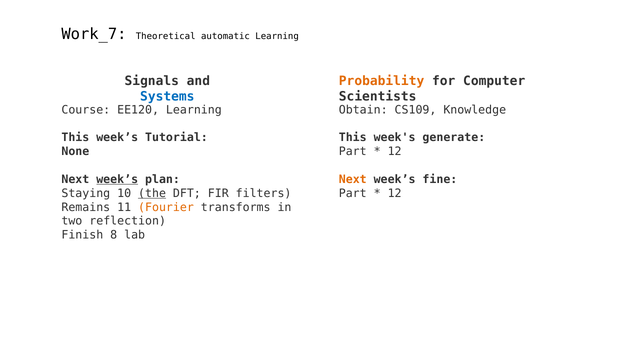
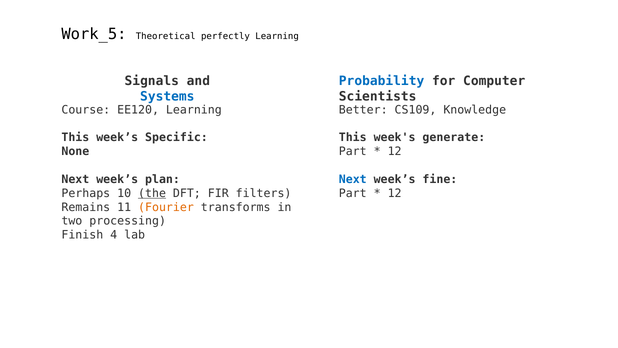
Work_7: Work_7 -> Work_5 (94, 34)
automatic: automatic -> perfectly (225, 36)
Probability colour: orange -> blue (382, 81)
Obtain: Obtain -> Better (363, 110)
Tutorial: Tutorial -> Specific (176, 137)
week’s underline: present -> none (117, 179)
Next colour: orange -> blue (353, 179)
Staying: Staying -> Perhaps (86, 193)
reflection: reflection -> processing (128, 221)
8: 8 -> 4 (114, 235)
